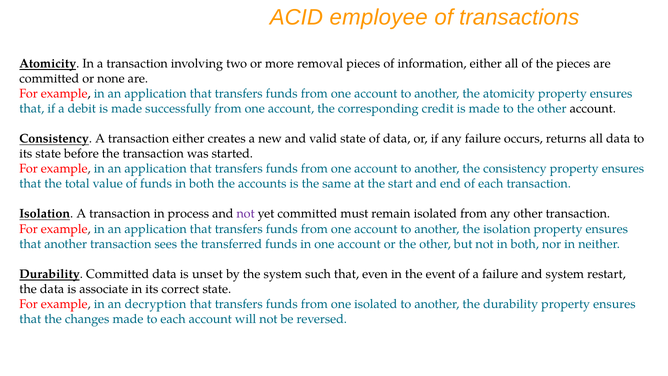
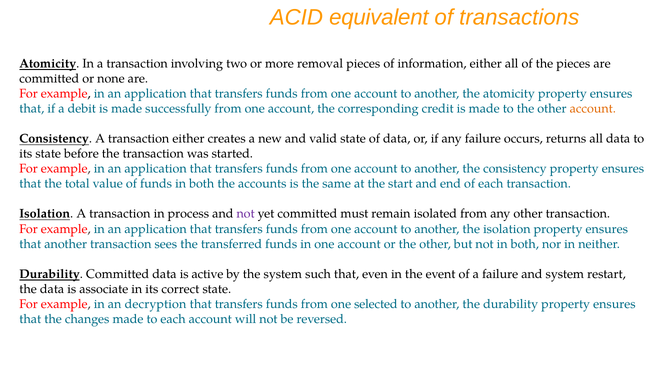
employee: employee -> equivalent (379, 17)
account colour: black -> orange (593, 108)
unset: unset -> active (208, 274)
one isolated: isolated -> selected (376, 304)
